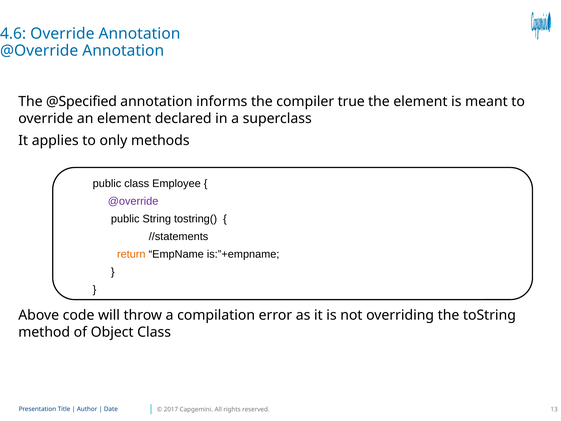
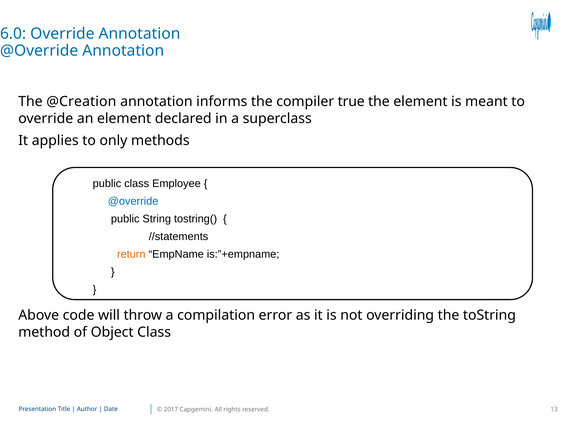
4.6: 4.6 -> 6.0 (13, 34)
@Specified: @Specified -> @Creation (81, 101)
@override colour: purple -> blue (133, 201)
